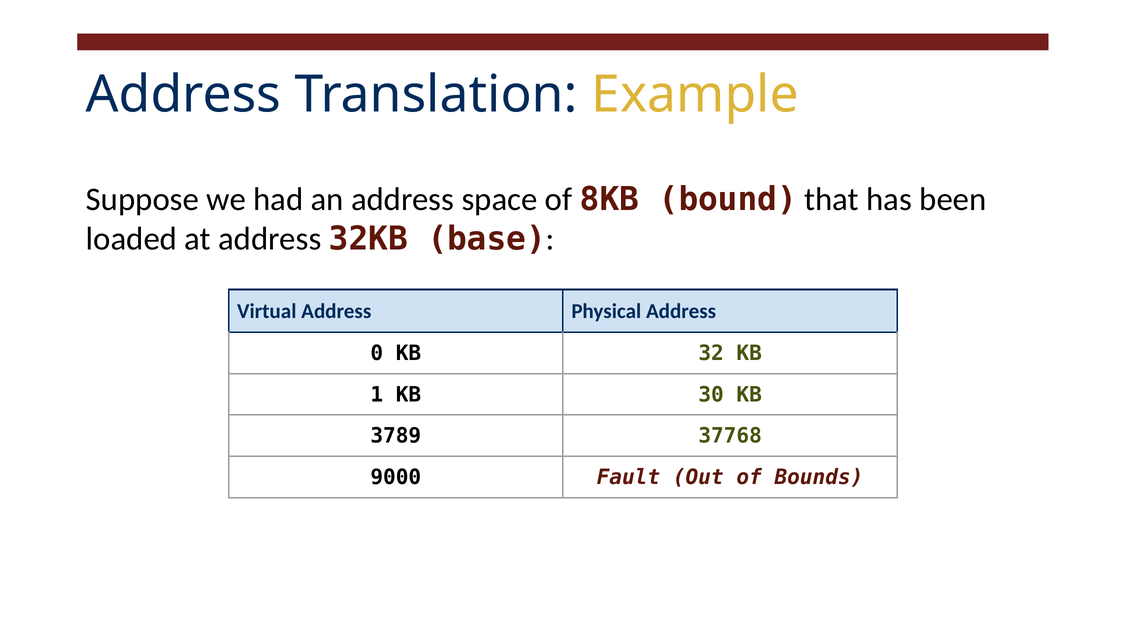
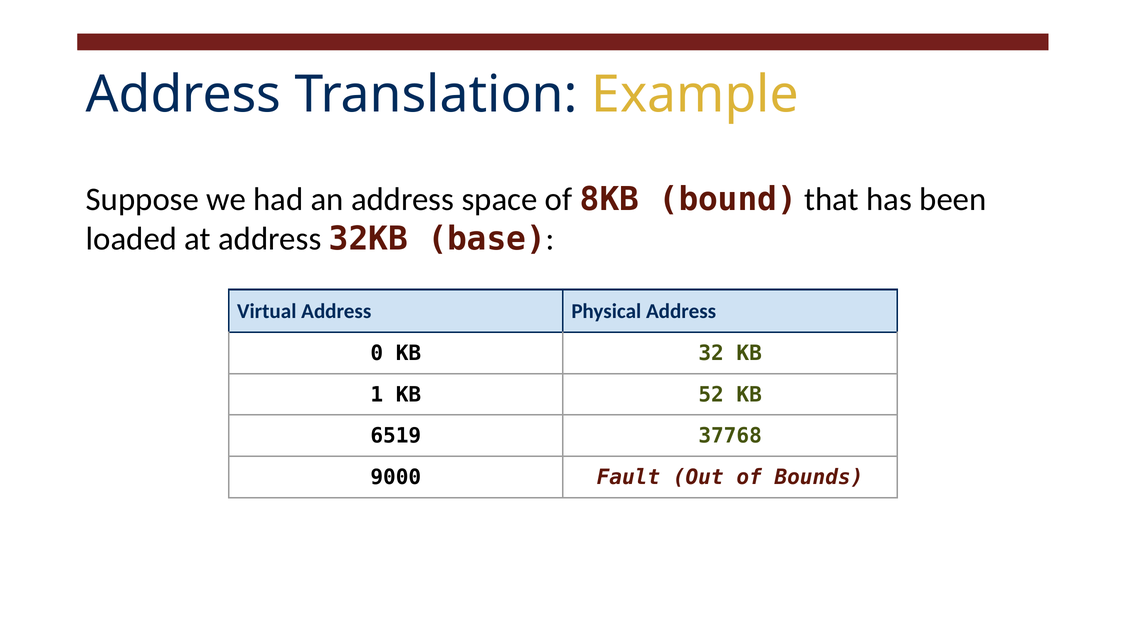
30: 30 -> 52 (711, 394)
3789: 3789 -> 6519 (396, 436)
